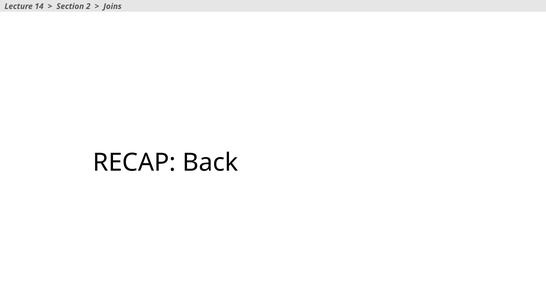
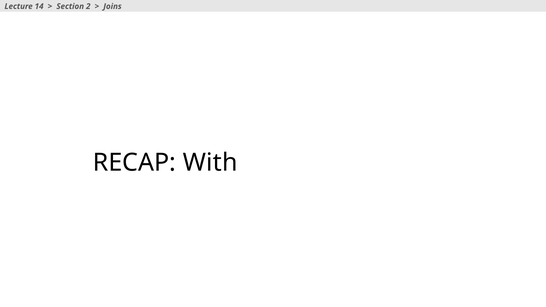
Back: Back -> With (210, 163)
